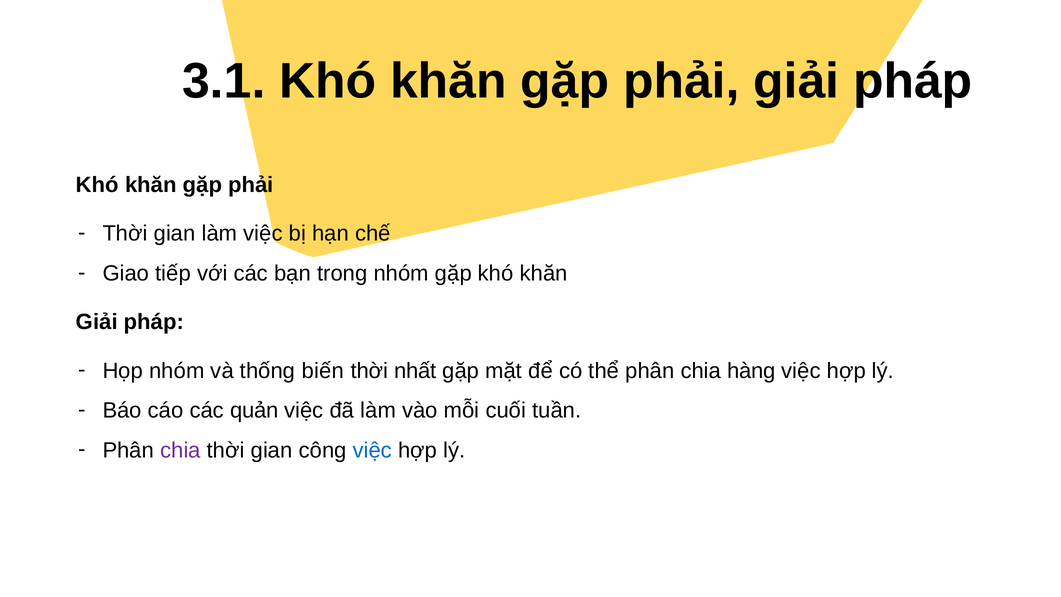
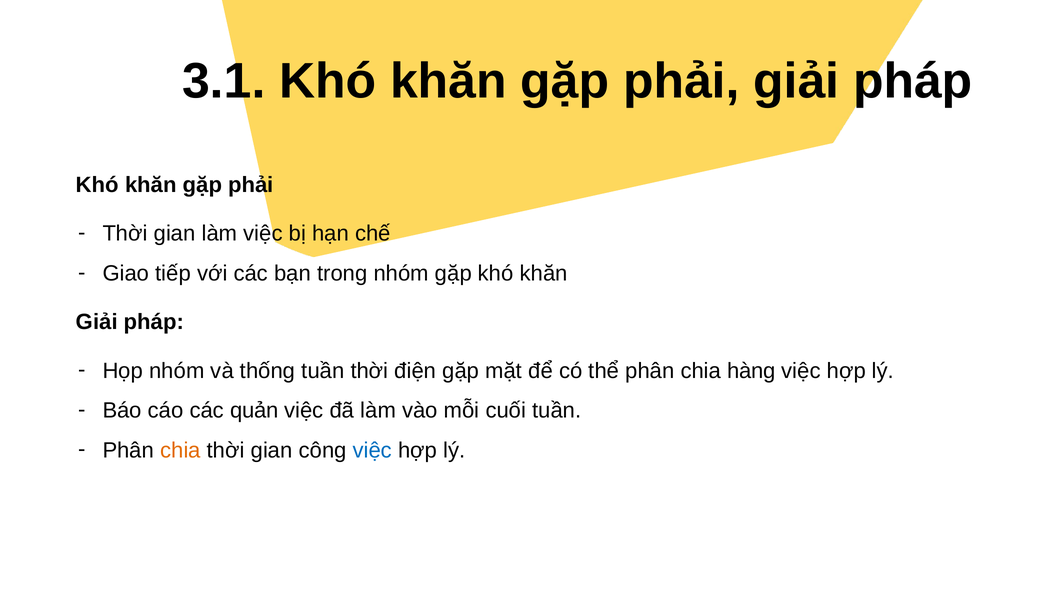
thống biến: biến -> tuần (323, 371)
nhất: nhất -> điện (415, 371)
chia colour: purple -> orange (180, 450)
